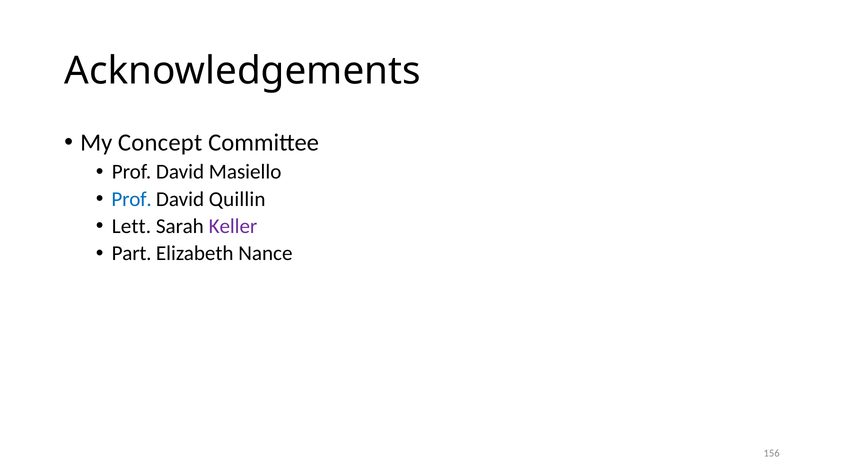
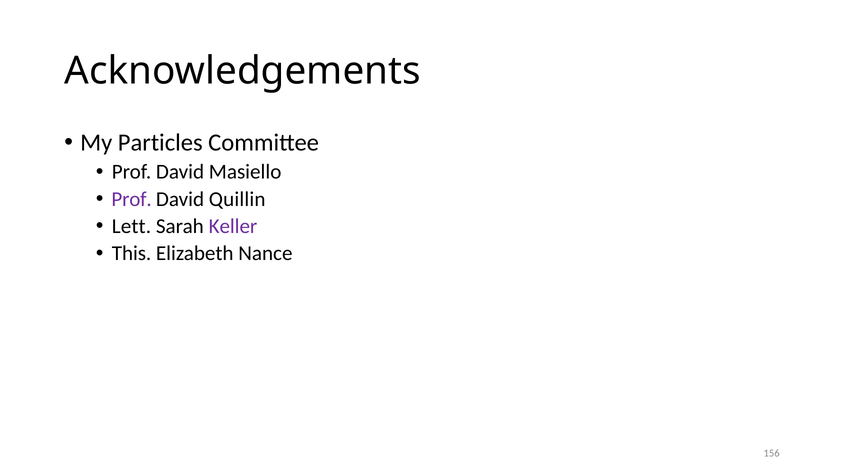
Concept: Concept -> Particles (160, 143)
Prof colour: blue -> purple (132, 199)
Part: Part -> This (132, 253)
